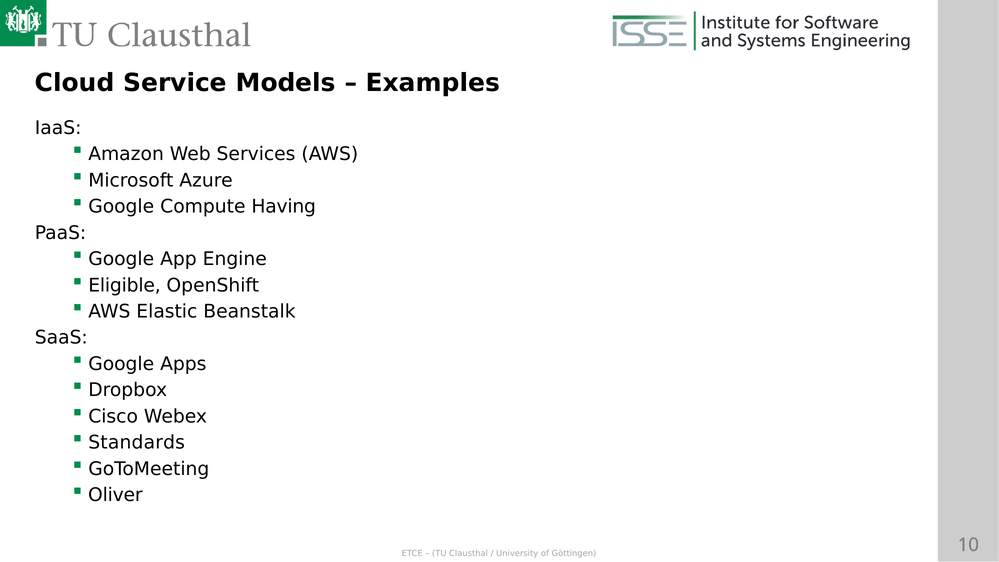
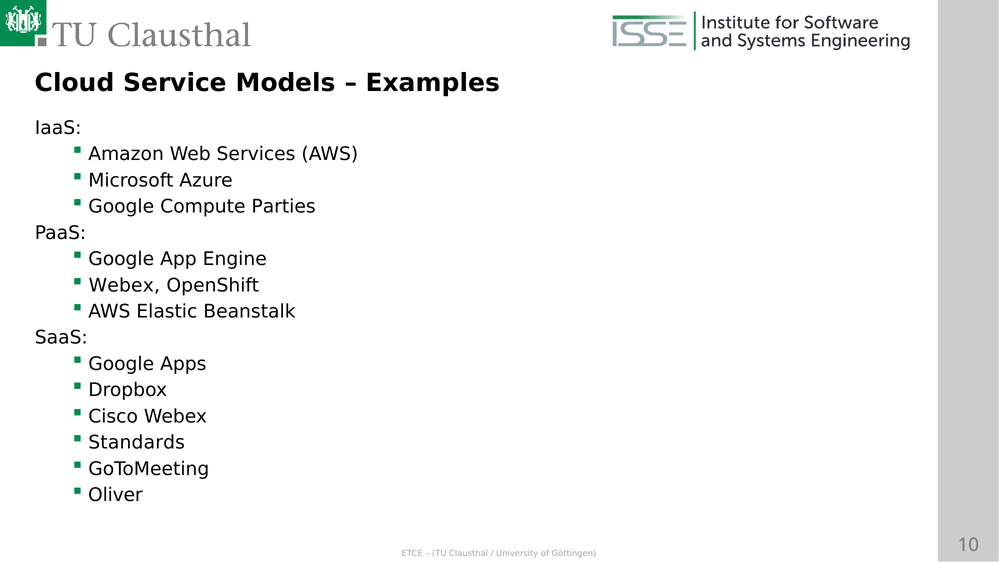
Having: Having -> Parties (284, 207)
Eligible: Eligible -> Webex (124, 285)
